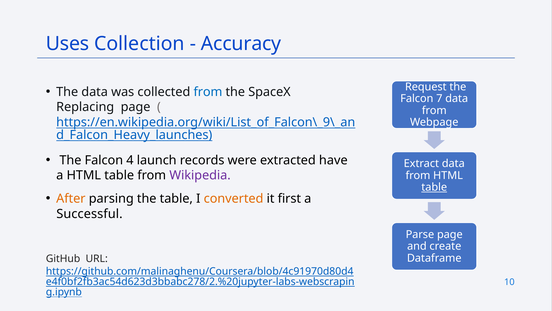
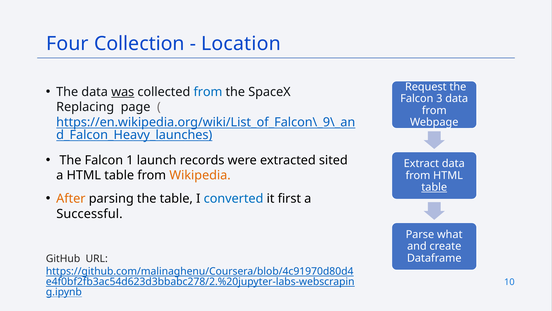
Uses: Uses -> Four (67, 44)
Accuracy: Accuracy -> Location (241, 44)
was underline: none -> present (123, 92)
7: 7 -> 3 (439, 99)
4: 4 -> 1 (130, 160)
have: have -> sited (333, 160)
Wikipedia colour: purple -> orange (200, 175)
converted colour: orange -> blue (234, 198)
page: page -> what (450, 234)
